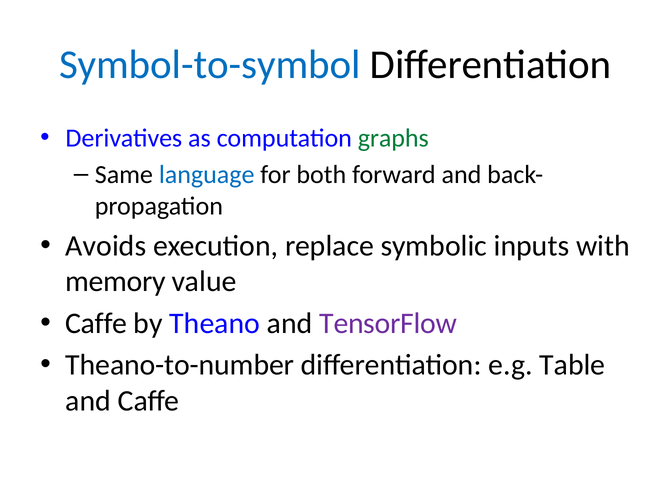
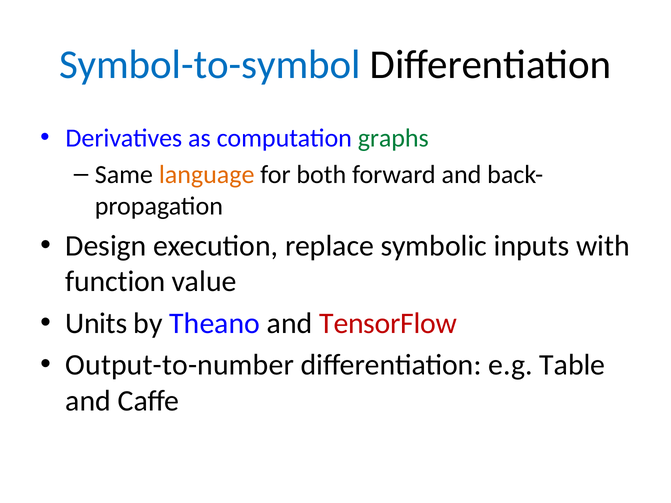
language colour: blue -> orange (207, 175)
Avoids: Avoids -> Design (106, 246)
memory: memory -> function (115, 282)
Caffe: Caffe -> Units (96, 324)
TensorFlow colour: purple -> red (388, 324)
Theano-to-number: Theano-to-number -> Output-to-number (180, 365)
